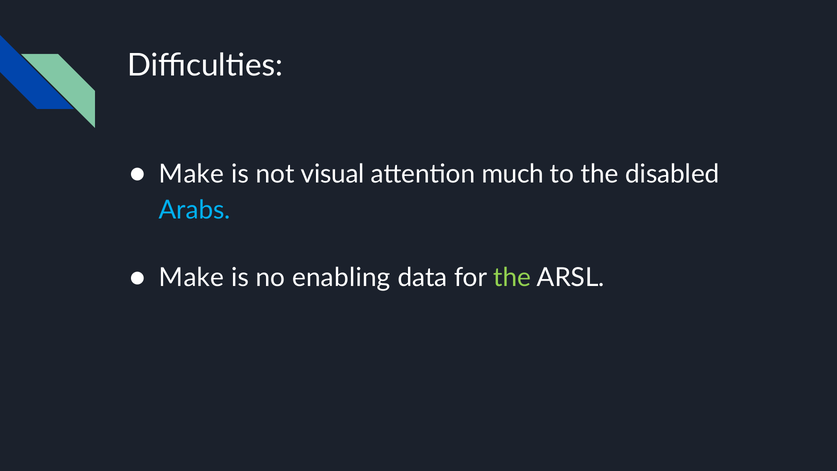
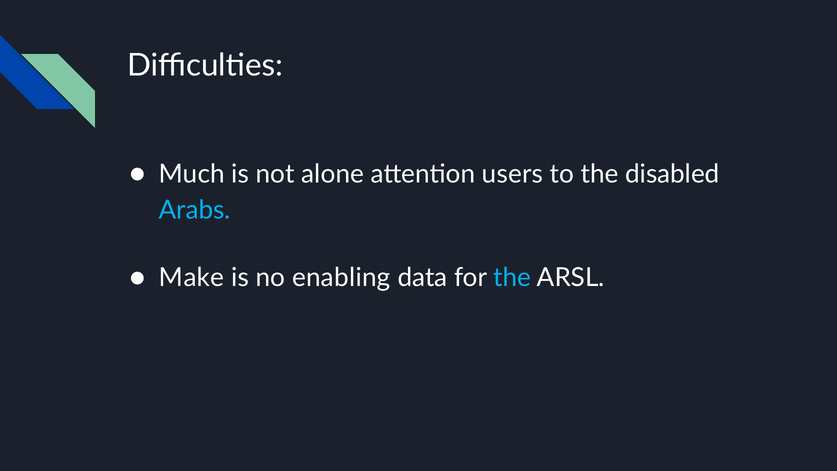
Make: Make -> Much (192, 174)
visual: visual -> alone (333, 174)
much: much -> users (512, 174)
the colour: light green -> light blue (512, 278)
